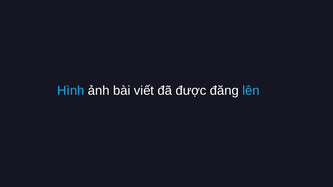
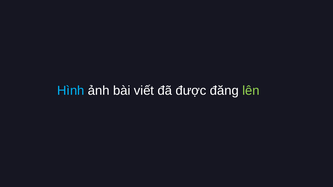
lên colour: light blue -> light green (251, 91)
